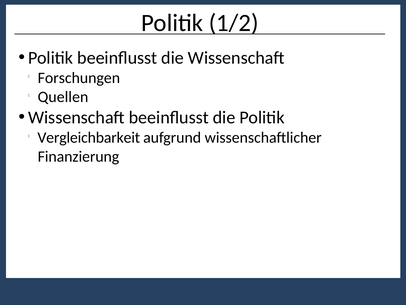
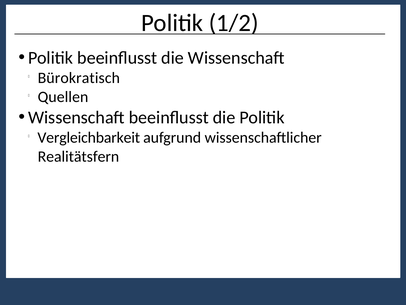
Forschungen: Forschungen -> Bürokratisch (79, 78)
Finanzierung: Finanzierung -> Realitätsfern (78, 156)
